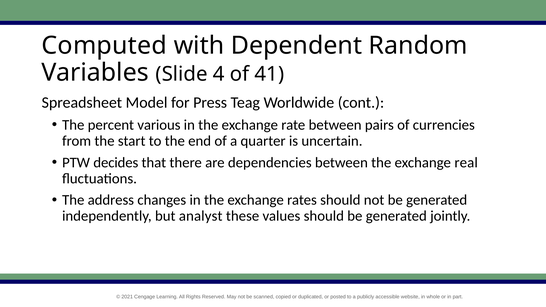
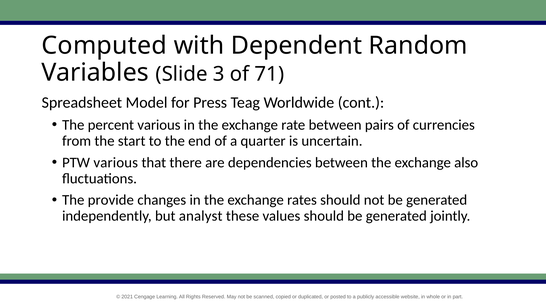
4: 4 -> 3 (219, 74)
41: 41 -> 71 (269, 74)
PTW decides: decides -> various (116, 163)
real: real -> also (466, 163)
address: address -> provide (111, 200)
